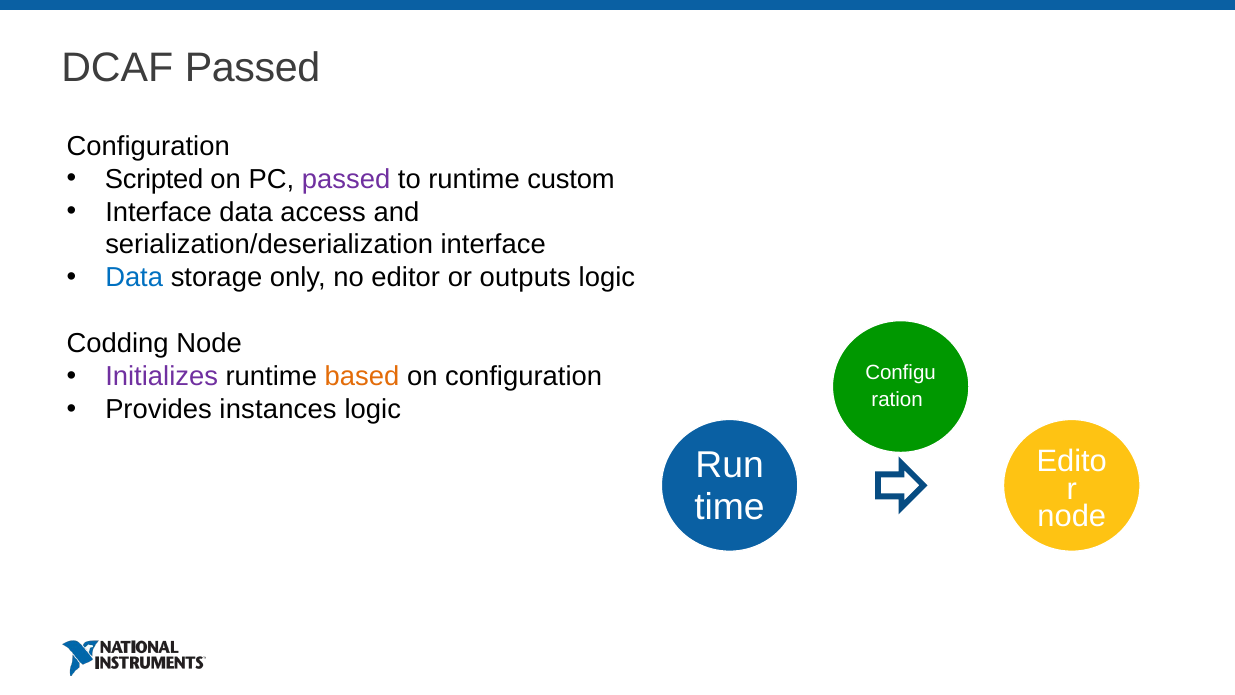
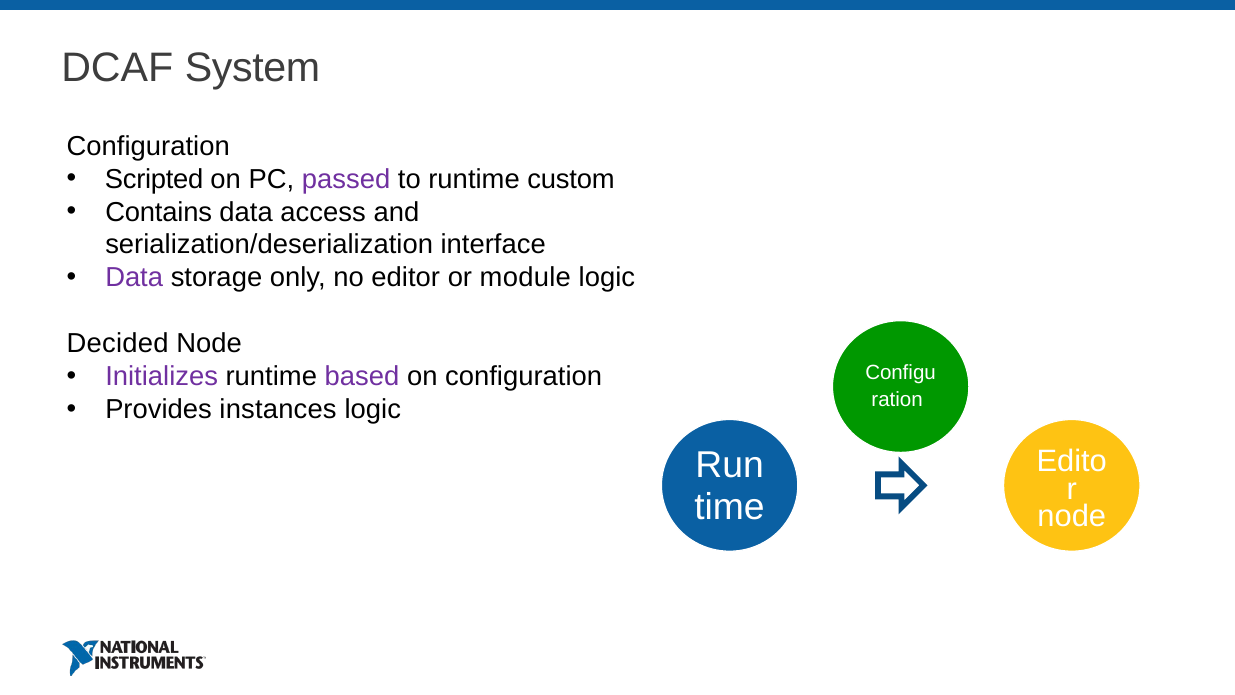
DCAF Passed: Passed -> System (253, 68)
Interface: Interface -> Contains (159, 212)
Data colour: blue -> purple (134, 278)
outputs: outputs -> module (525, 278)
Codding: Codding -> Decided (118, 344)
based colour: orange -> purple (362, 377)
